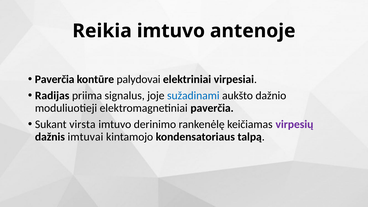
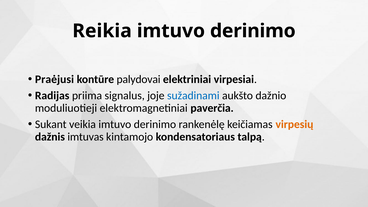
antenoje: antenoje -> derinimo (253, 31)
Paverčia: Paverčia -> Praėjusi (55, 79)
virsta: virsta -> veikia (83, 124)
virpesių colour: purple -> orange (294, 124)
imtuvai: imtuvai -> imtuvas (86, 137)
